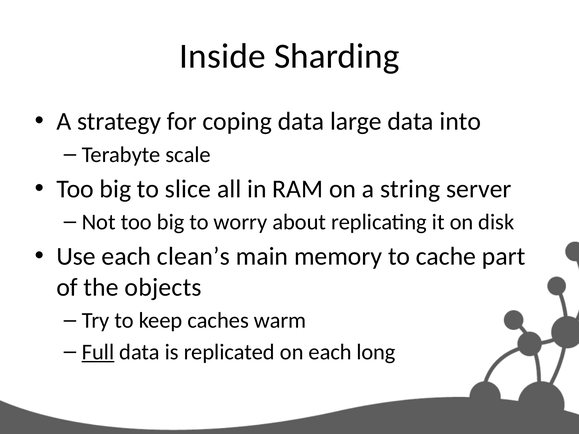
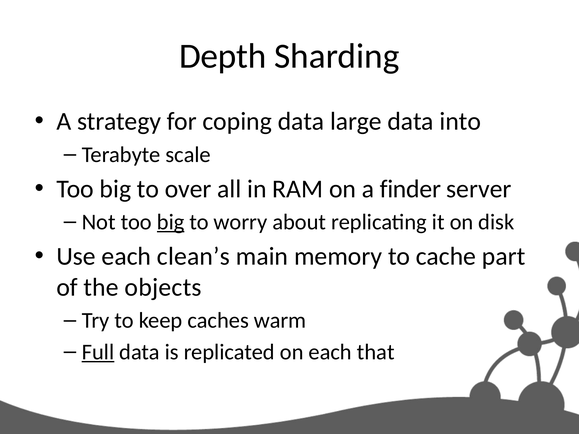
Inside: Inside -> Depth (223, 56)
slice: slice -> over (188, 189)
string: string -> finder (410, 189)
big underline: none -> present (171, 222)
long: long -> that (376, 352)
